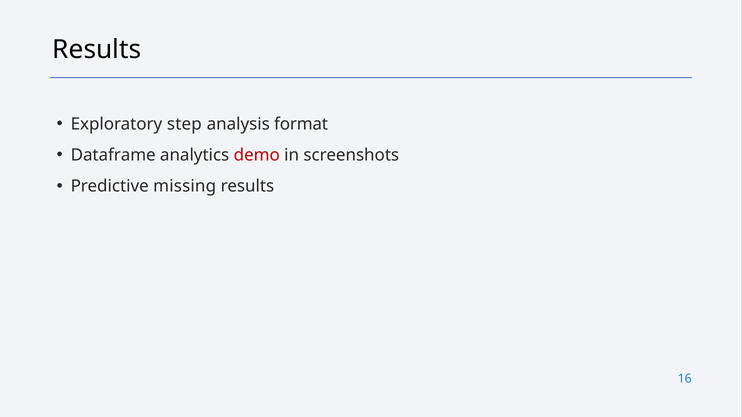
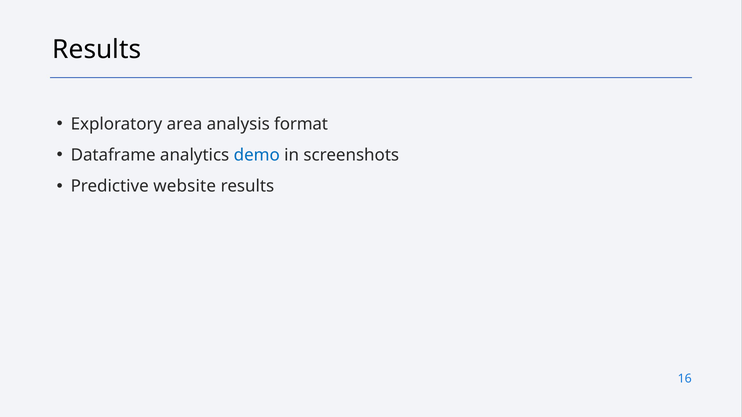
step: step -> area (184, 124)
demo colour: red -> blue (257, 155)
missing: missing -> website (185, 187)
